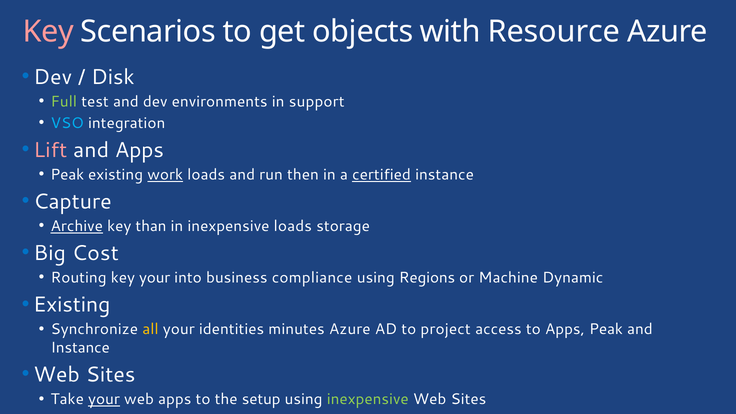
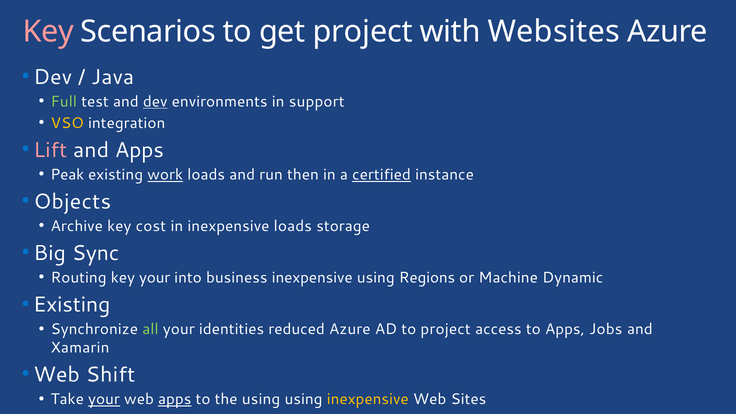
get objects: objects -> project (363, 31)
Resource: Resource -> Websites (554, 31)
Disk: Disk -> Java (113, 77)
dev underline: none -> present (155, 102)
VSO colour: light blue -> yellow (67, 123)
Capture: Capture -> Objects (72, 202)
Archive underline: present -> none (77, 226)
than: than -> cost (151, 226)
Cost: Cost -> Sync (96, 253)
business compliance: compliance -> inexpensive (312, 278)
all colour: yellow -> light green (150, 329)
minutes: minutes -> reduced (297, 329)
Apps Peak: Peak -> Jobs (606, 329)
Instance: Instance -> Xamarin (80, 348)
Sites: Sites -> Shift (110, 375)
apps underline: none -> present (175, 399)
the setup: setup -> using (261, 399)
inexpensive colour: light green -> yellow (368, 399)
